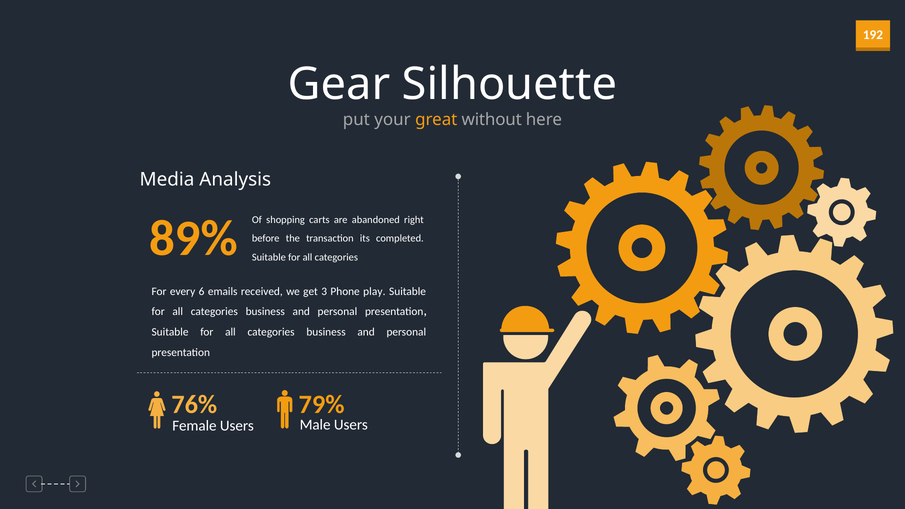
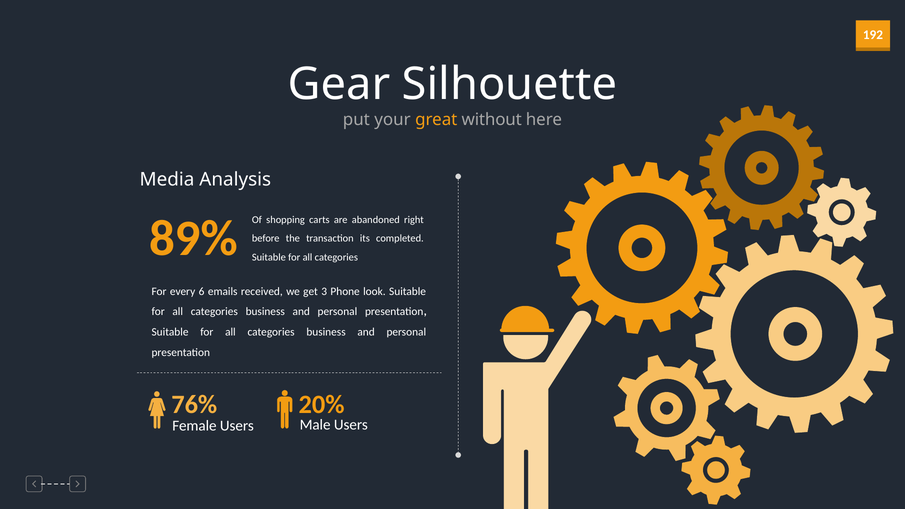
play: play -> look (374, 291)
79%: 79% -> 20% (322, 404)
